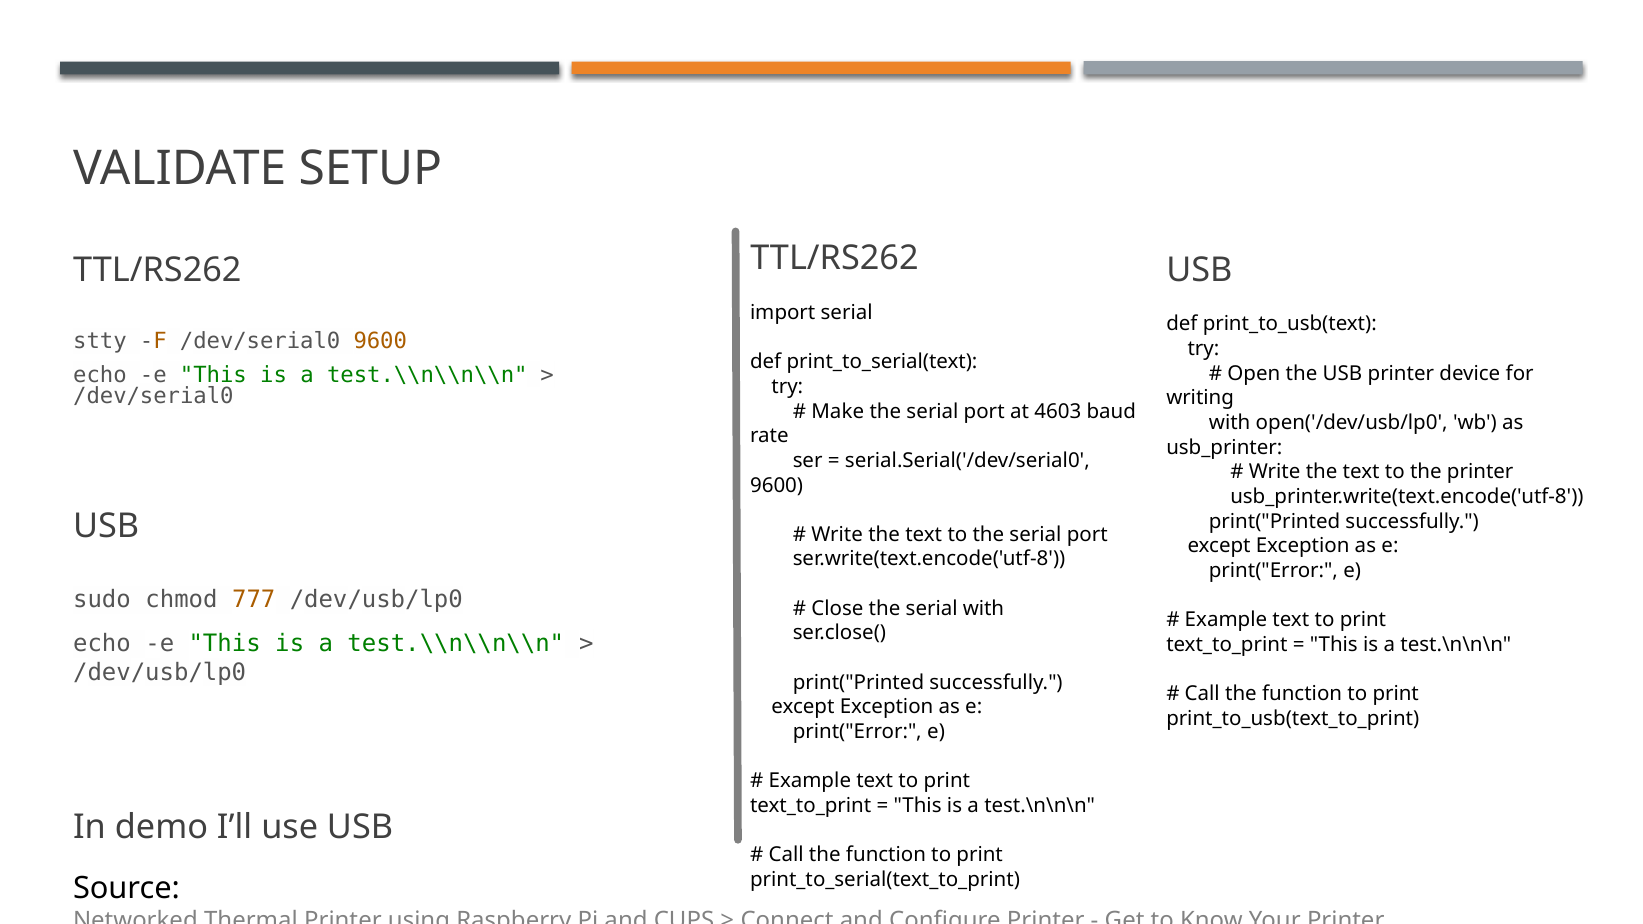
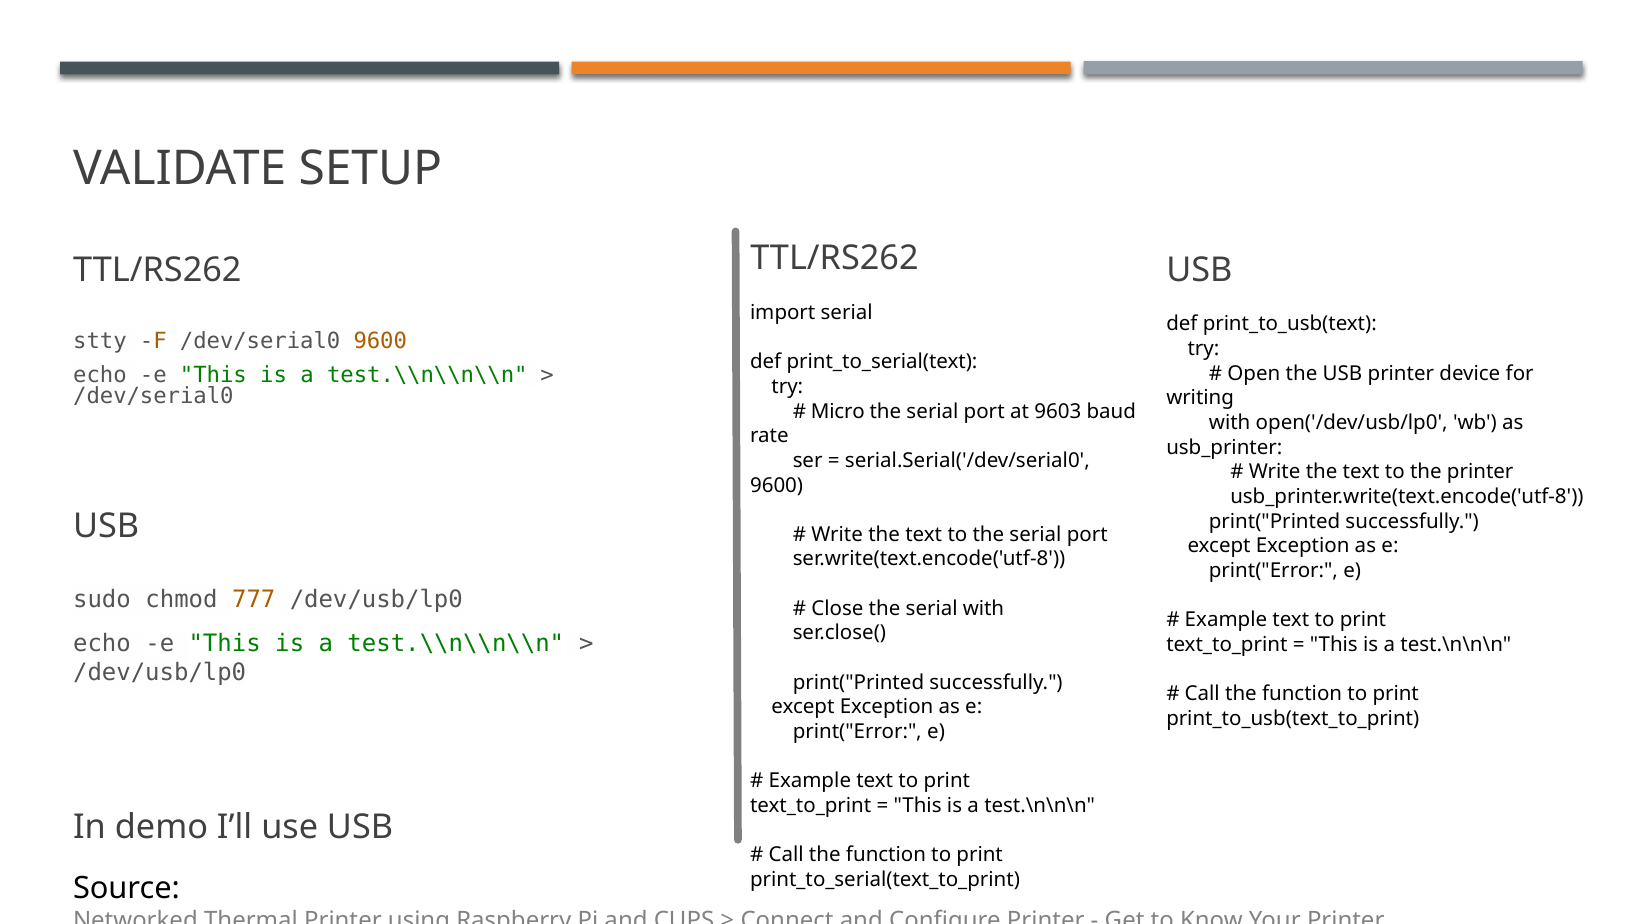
Make: Make -> Micro (838, 411)
4603: 4603 -> 9603 (1058, 411)
